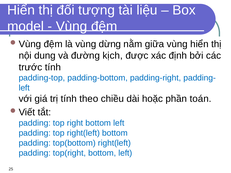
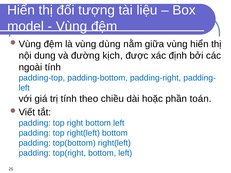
dừng: dừng -> dùng (110, 44)
trước: trước -> ngoài (30, 67)
